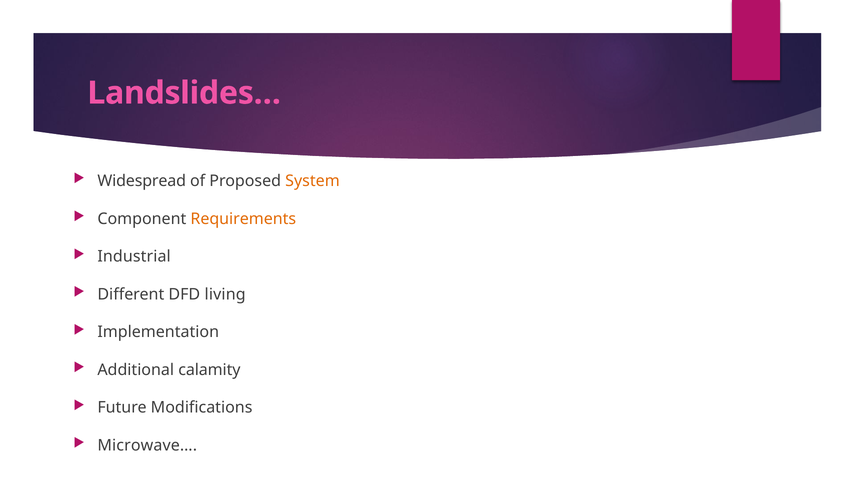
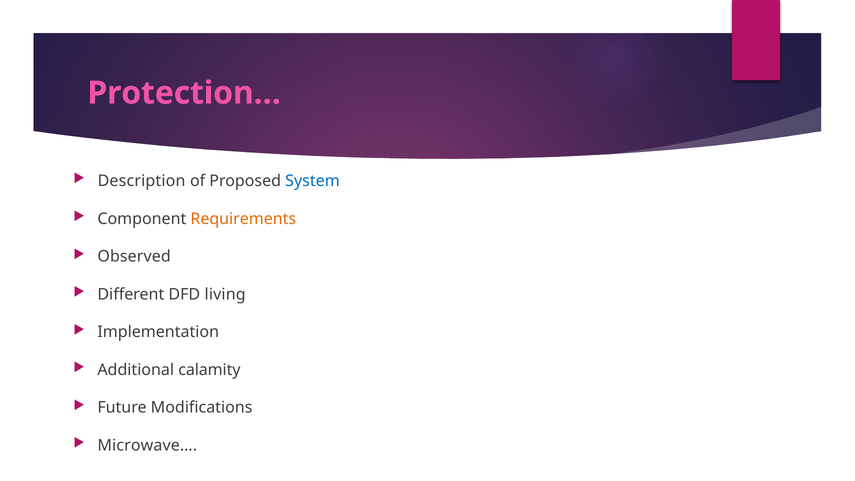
Landslides…: Landslides… -> Protection… (184, 93)
Widespread: Widespread -> Description (142, 181)
System colour: orange -> blue (312, 181)
Industrial: Industrial -> Observed (134, 257)
